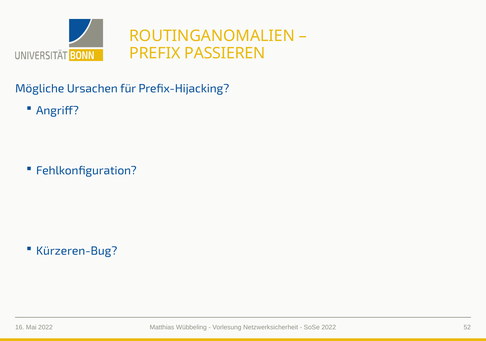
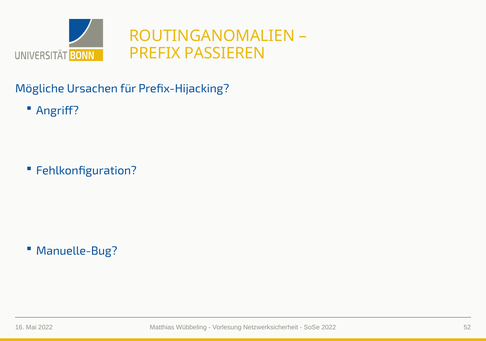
Kürzeren-Bug: Kürzeren-Bug -> Manuelle-Bug (77, 251)
